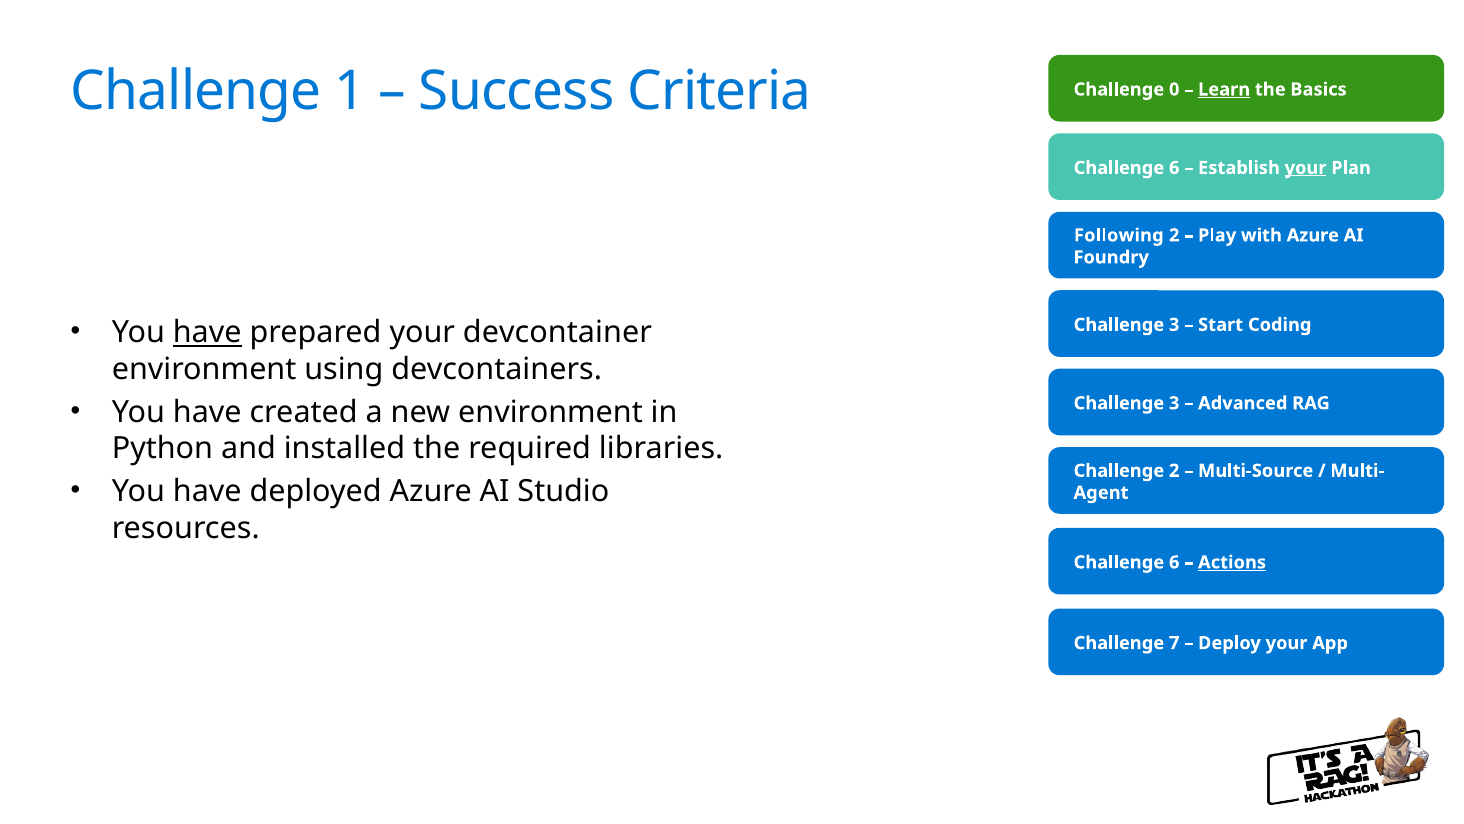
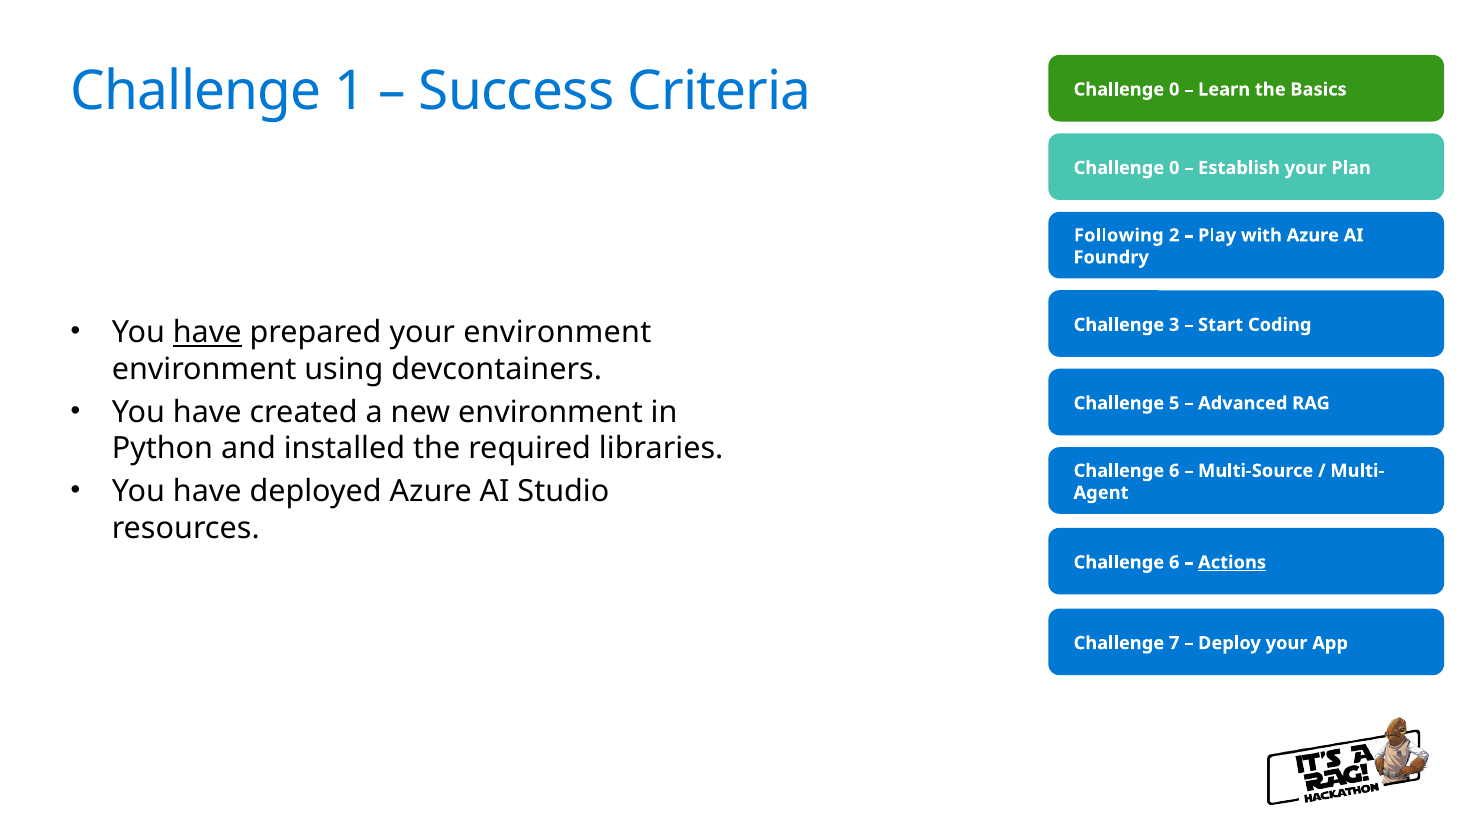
Learn underline: present -> none (1224, 89)
6: 6 -> 0 (1174, 168)
your underline: present -> none (1306, 168)
your devcontainer: devcontainer -> environment (557, 332)
3: 3 -> 5 (1174, 403)
2: 2 -> 6 (1174, 470)
